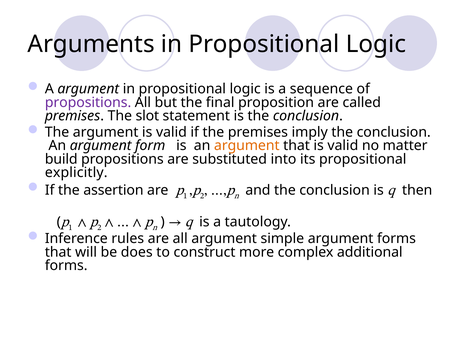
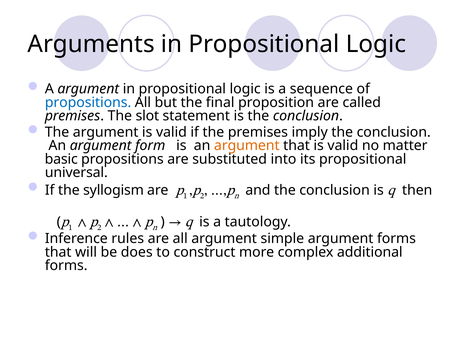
propositions colour: purple -> blue (88, 102)
build: build -> basic (61, 159)
explicitly: explicitly -> universal (76, 173)
assertion: assertion -> syllogism (113, 190)
